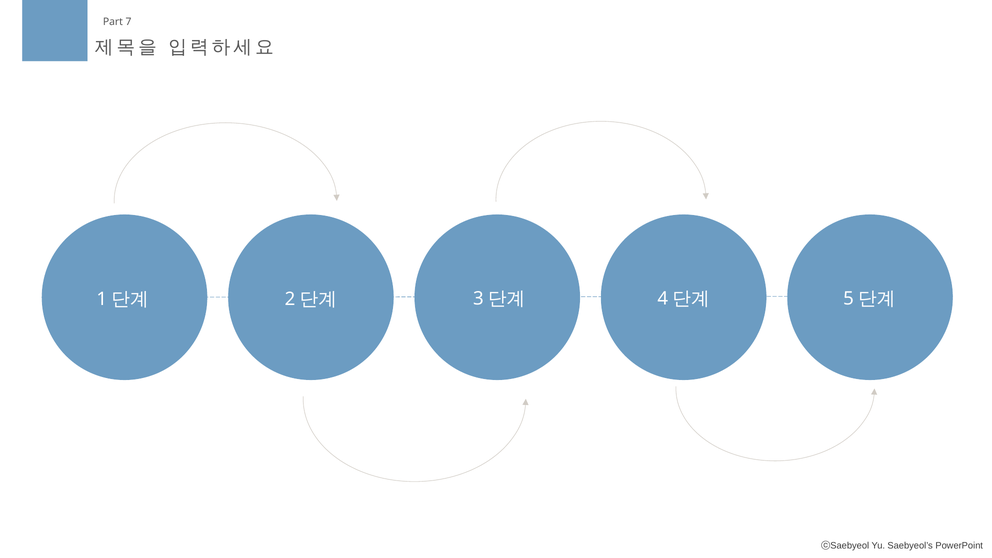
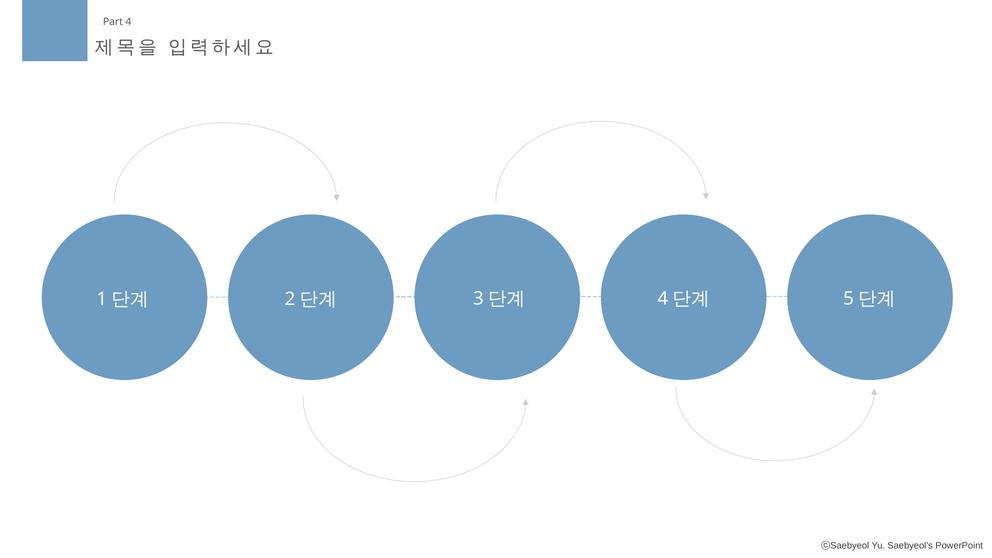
7: 7 -> 4 (128, 22)
